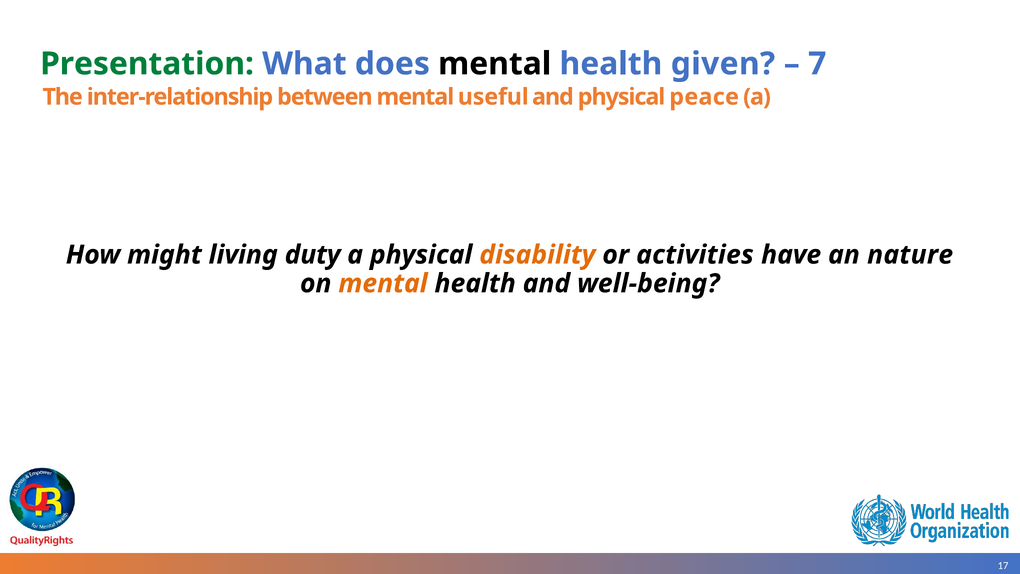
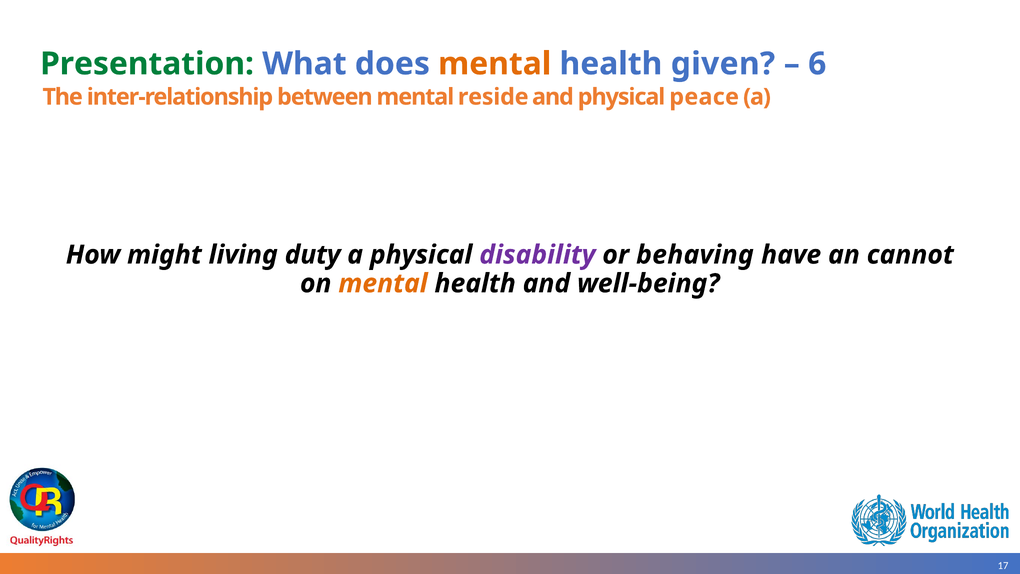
mental colour: black -> orange (495, 64)
7: 7 -> 6 (817, 64)
useful: useful -> reside (493, 97)
disability colour: orange -> purple (537, 255)
activities: activities -> behaving (695, 255)
nature: nature -> cannot (910, 255)
